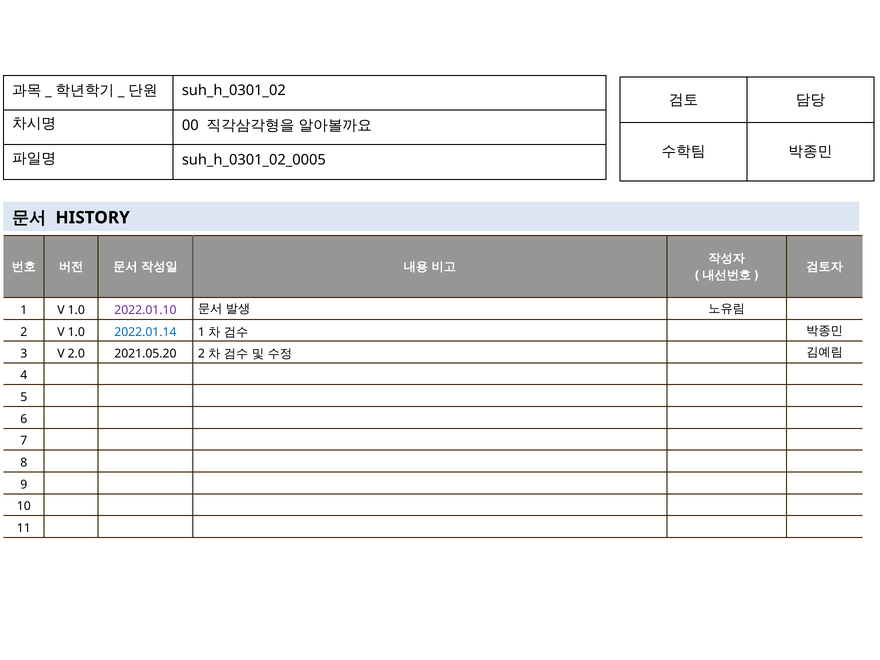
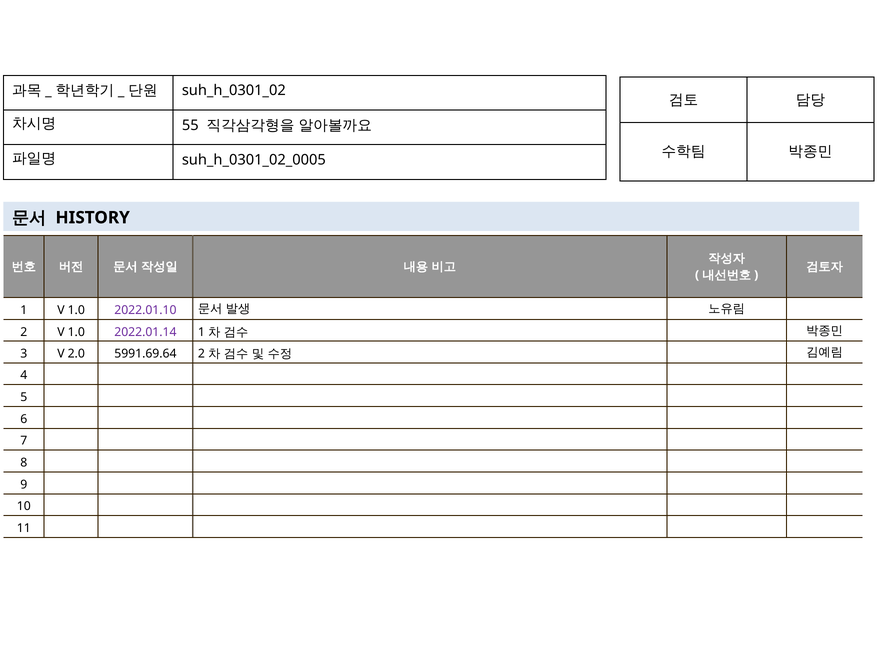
00: 00 -> 55 (190, 125)
2022.01.14 colour: blue -> purple (145, 332)
2021.05.20: 2021.05.20 -> 5991.69.64 (145, 354)
